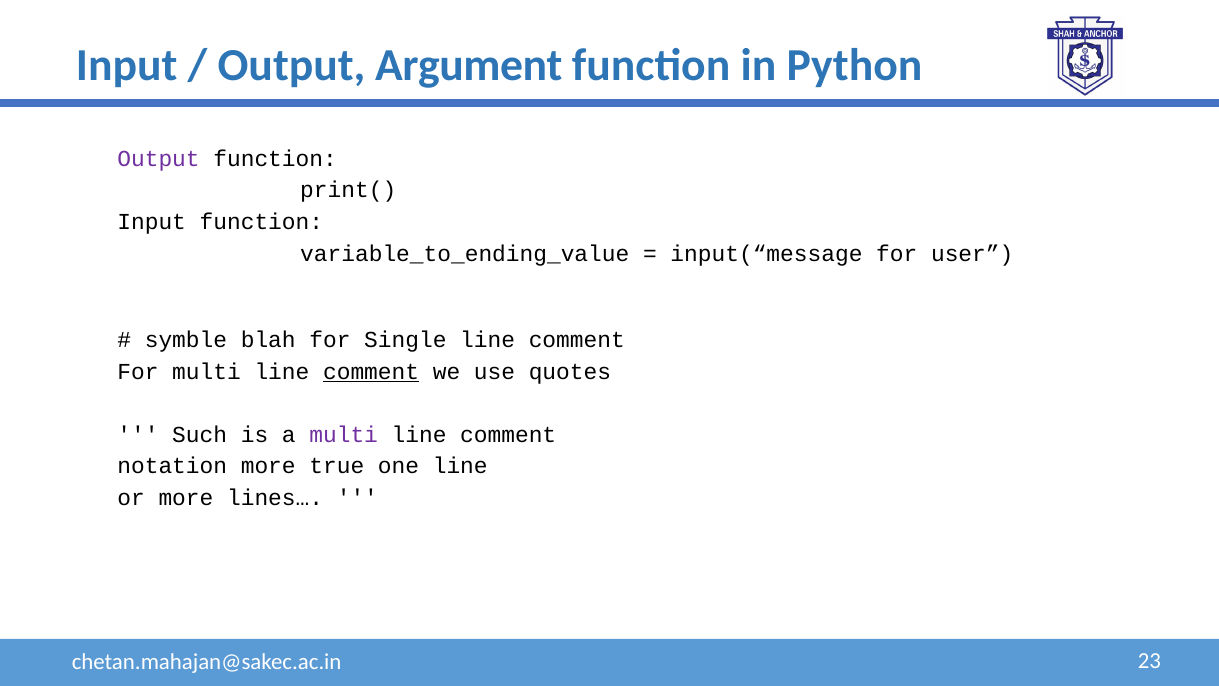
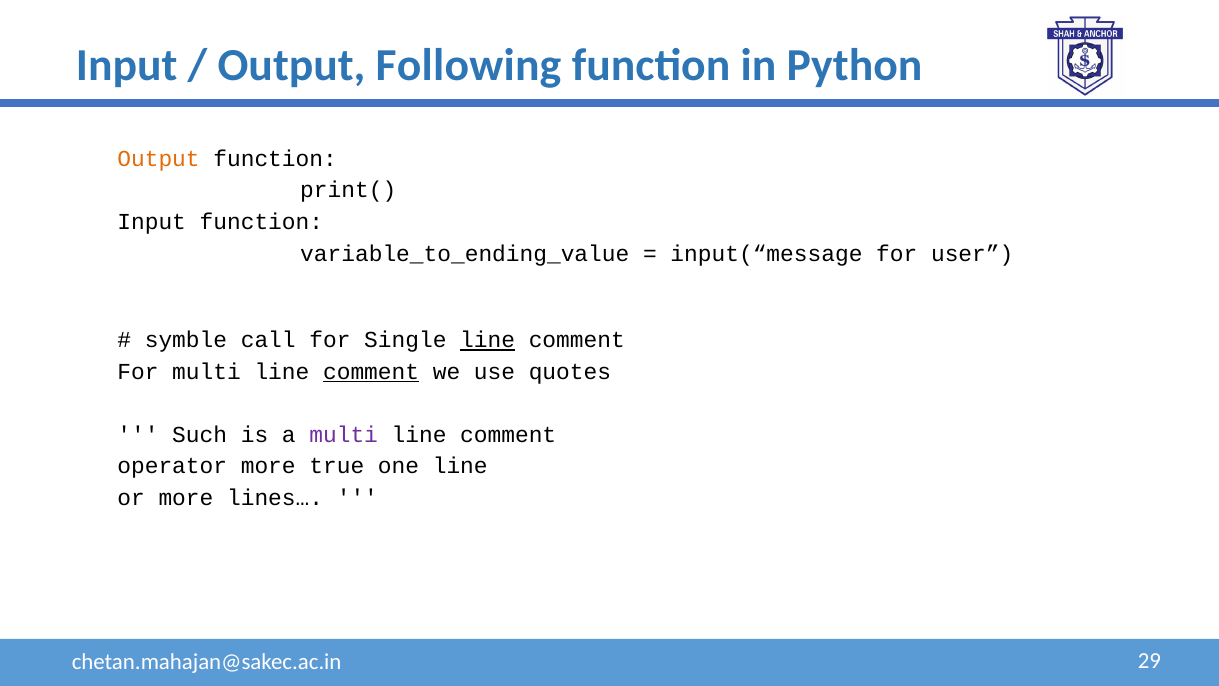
Argument: Argument -> Following (469, 65)
Output colour: purple -> orange (159, 159)
blah: blah -> call (268, 340)
line underline: none -> present (488, 340)
notation: notation -> operator (172, 466)
23: 23 -> 29 (1149, 661)
